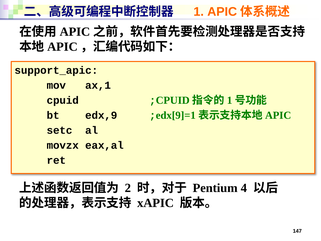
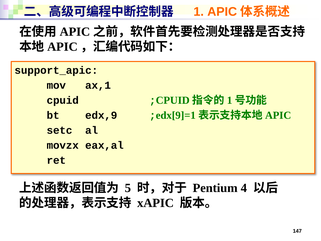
2: 2 -> 5 (128, 188)
